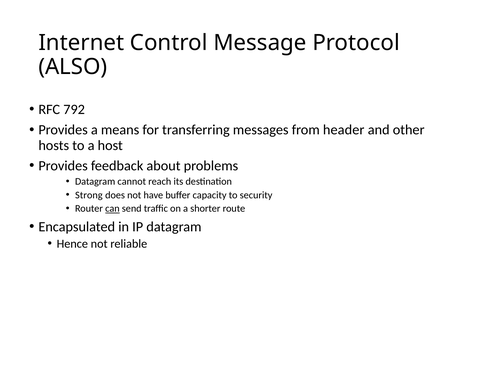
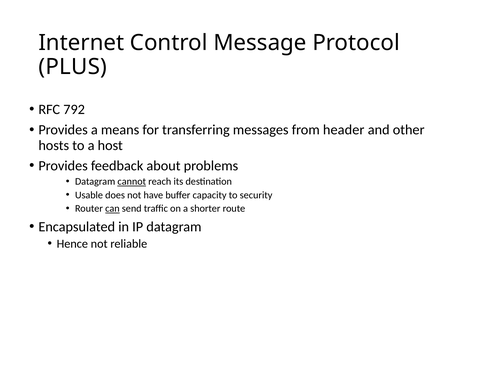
ALSO: ALSO -> PLUS (73, 67)
cannot underline: none -> present (132, 182)
Strong: Strong -> Usable (89, 195)
